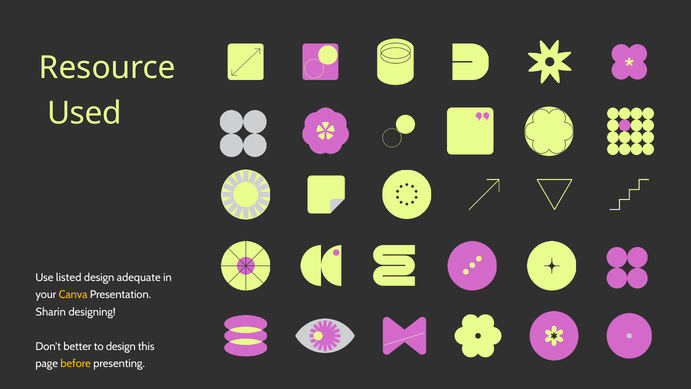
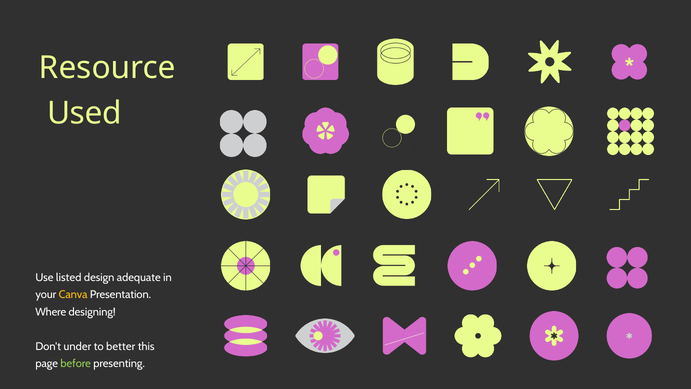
Sharin: Sharin -> Where (51, 312)
better: better -> under (77, 346)
to design: design -> better (121, 346)
before colour: yellow -> light green (76, 363)
